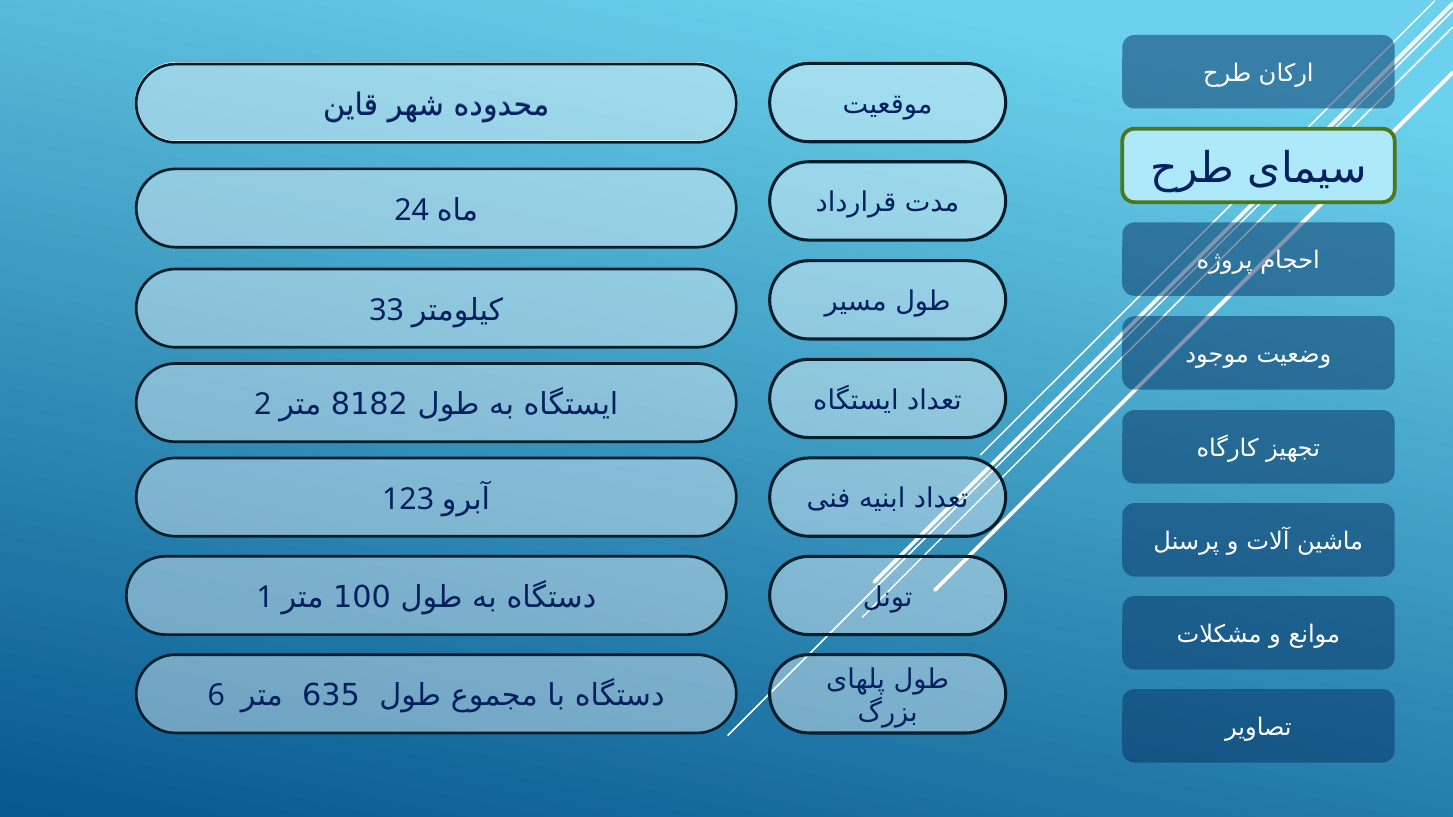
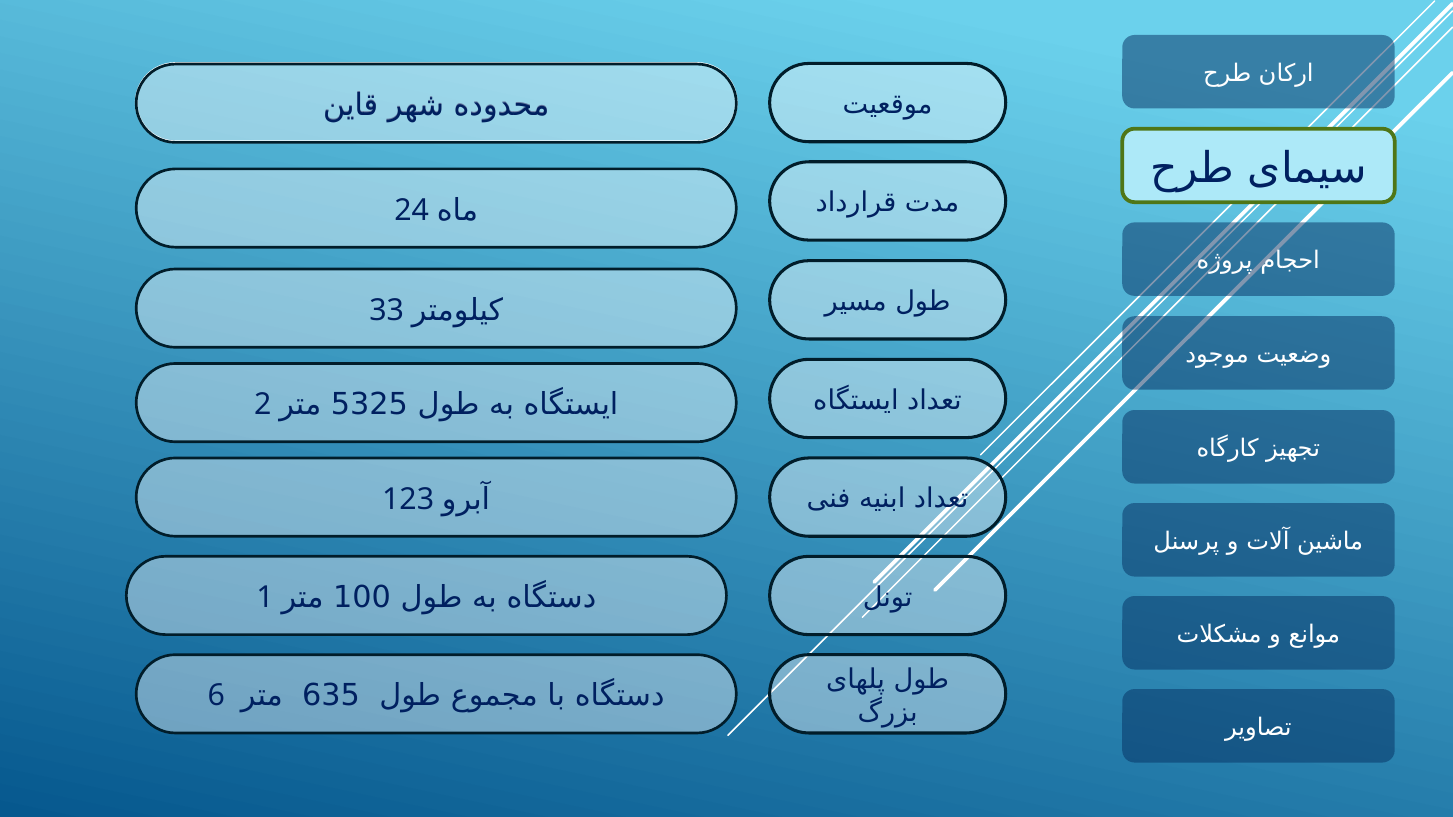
8182: 8182 -> 5325 (369, 405)
